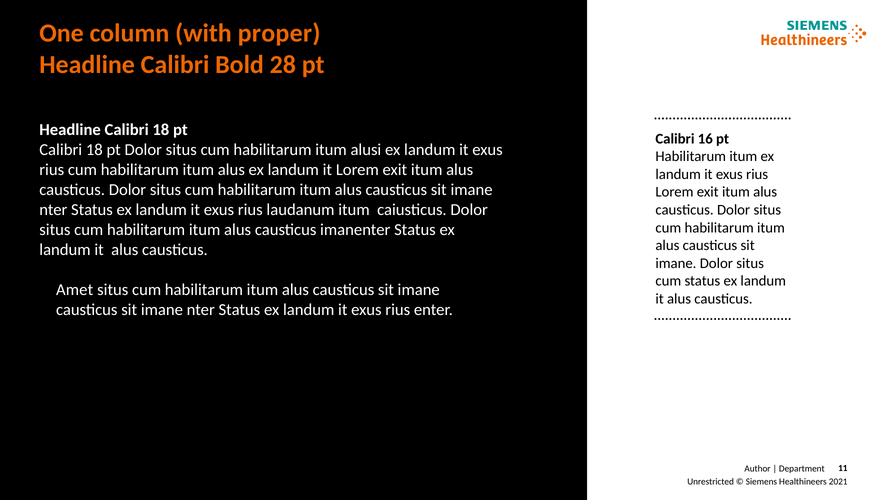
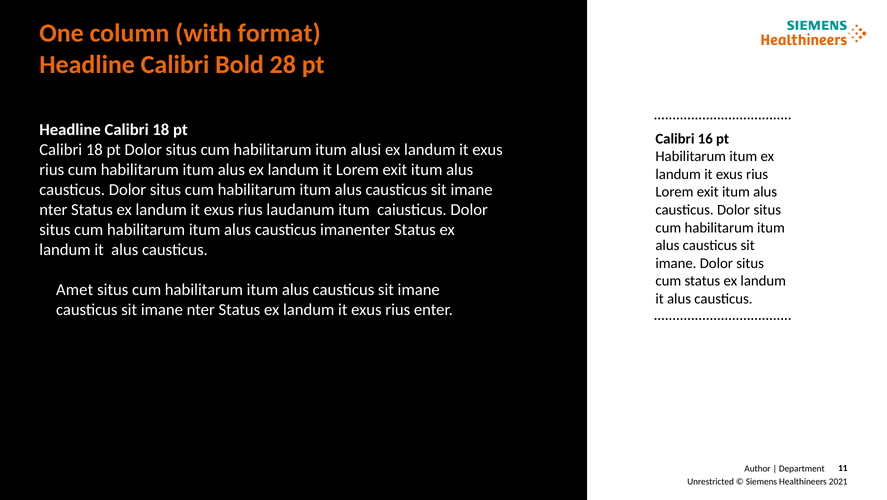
proper: proper -> format (279, 33)
